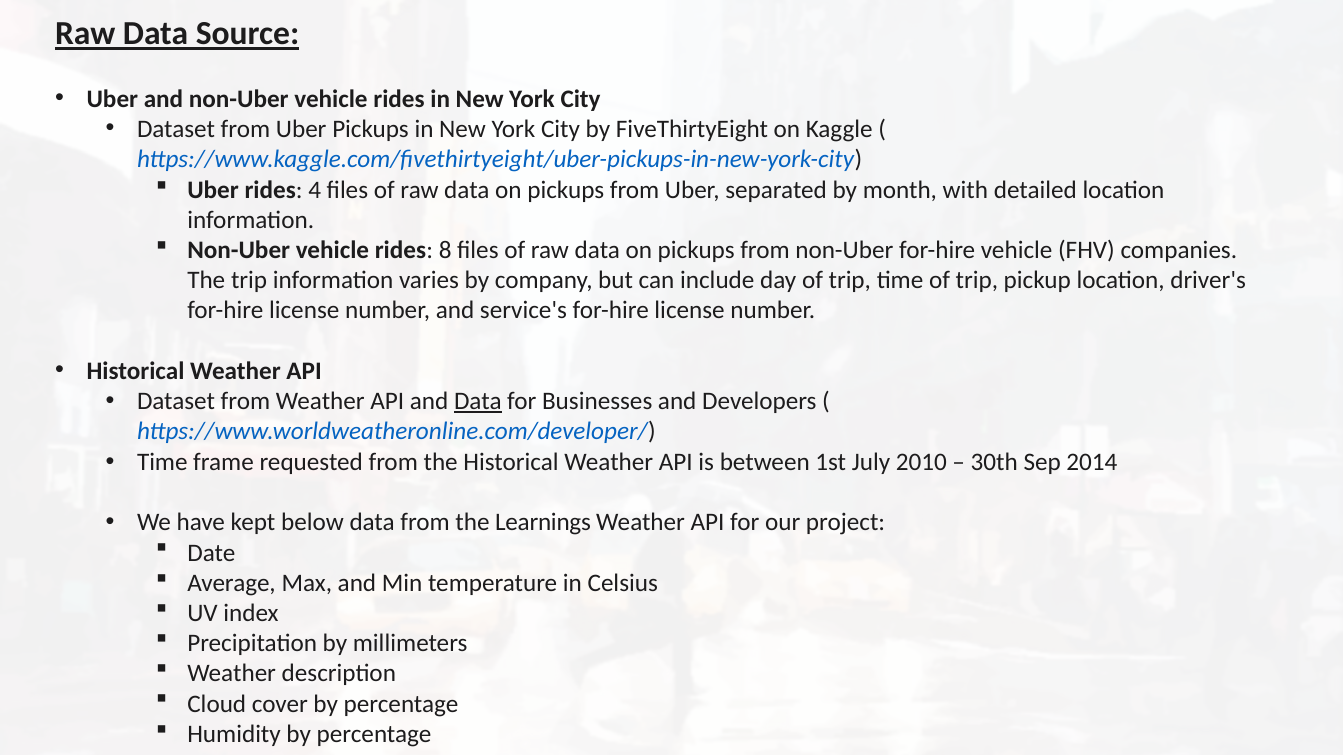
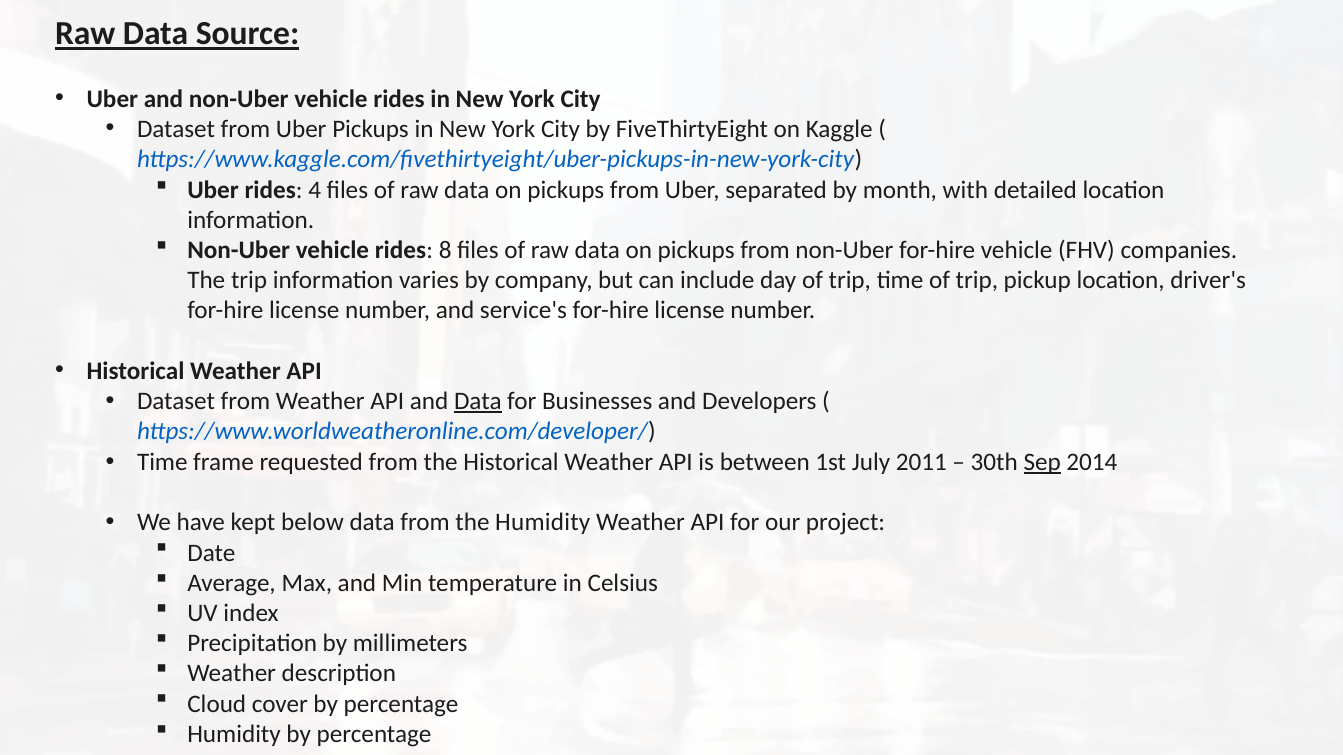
2010: 2010 -> 2011 (921, 462)
Sep underline: none -> present (1042, 462)
the Learnings: Learnings -> Humidity (543, 523)
